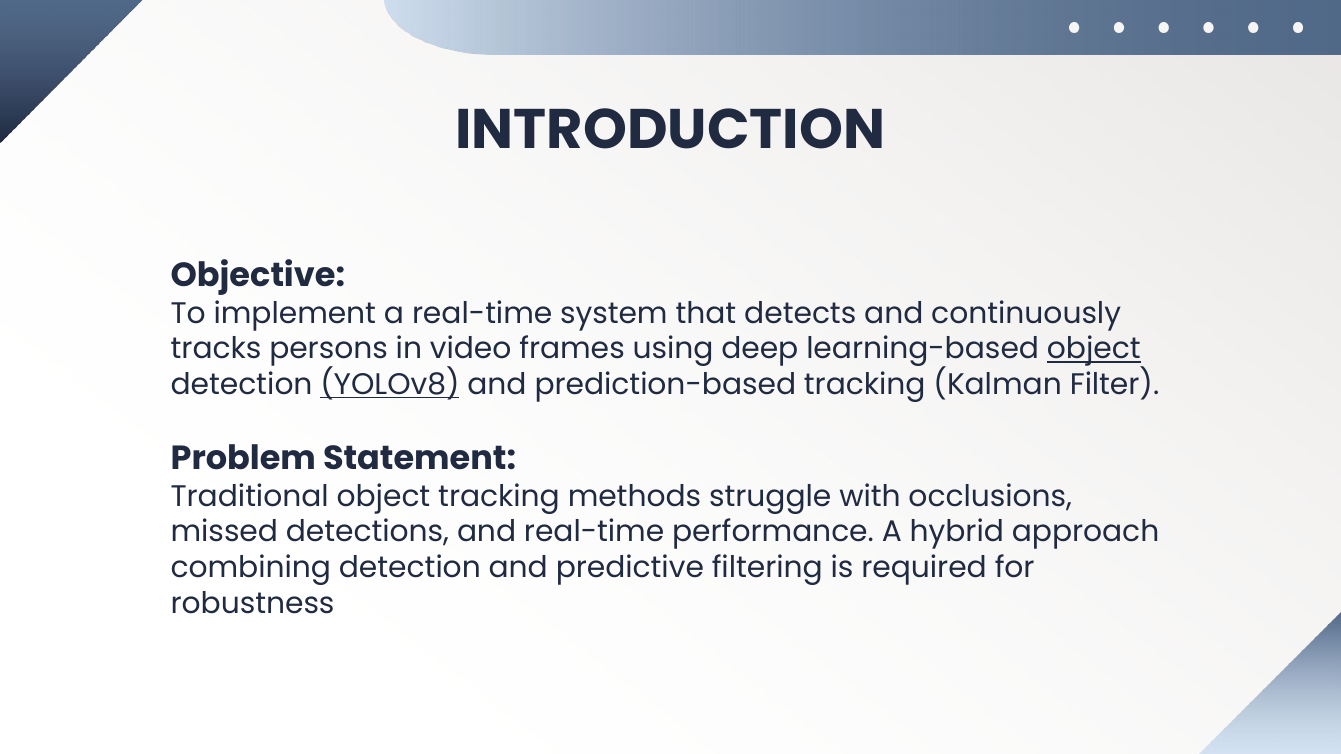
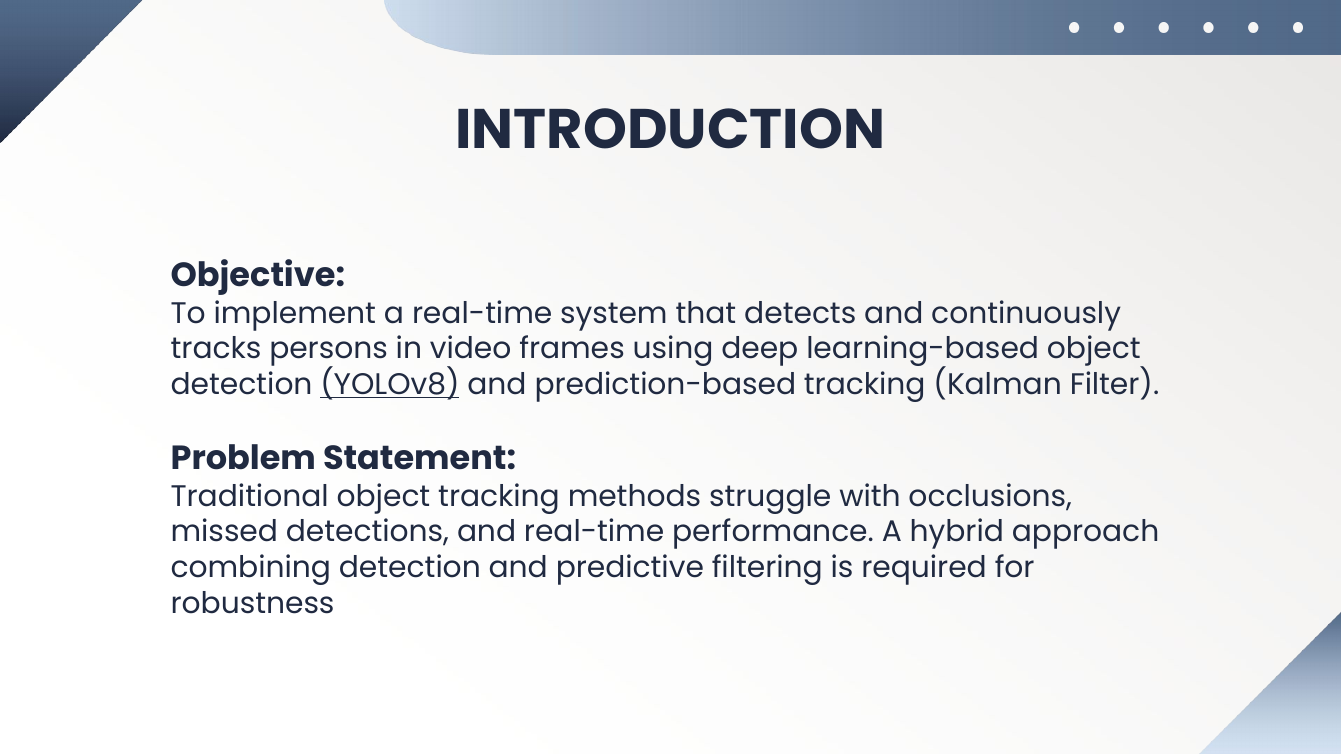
object underline: present -> none (1094, 349)
